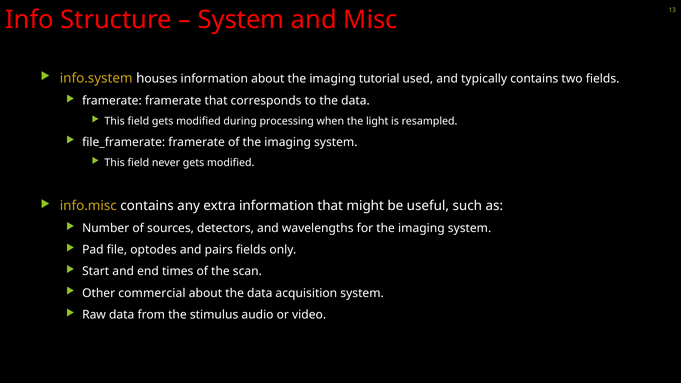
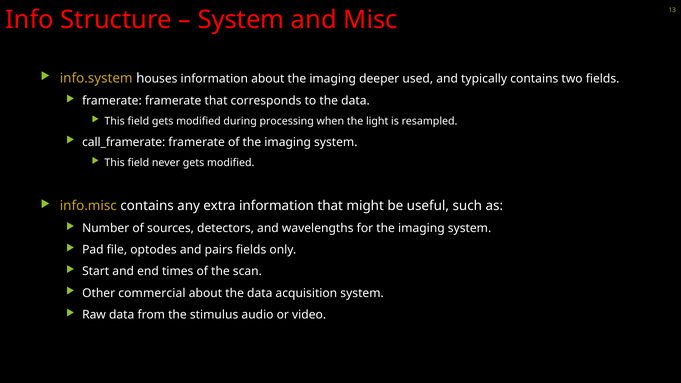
tutorial: tutorial -> deeper (379, 79)
file_framerate: file_framerate -> call_framerate (124, 142)
